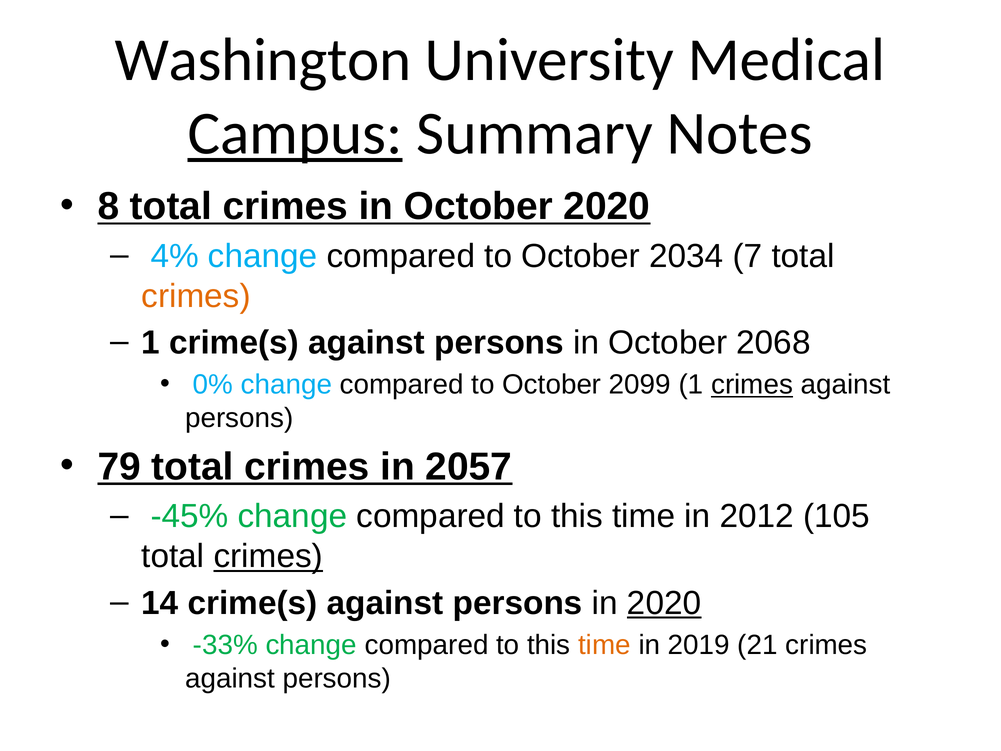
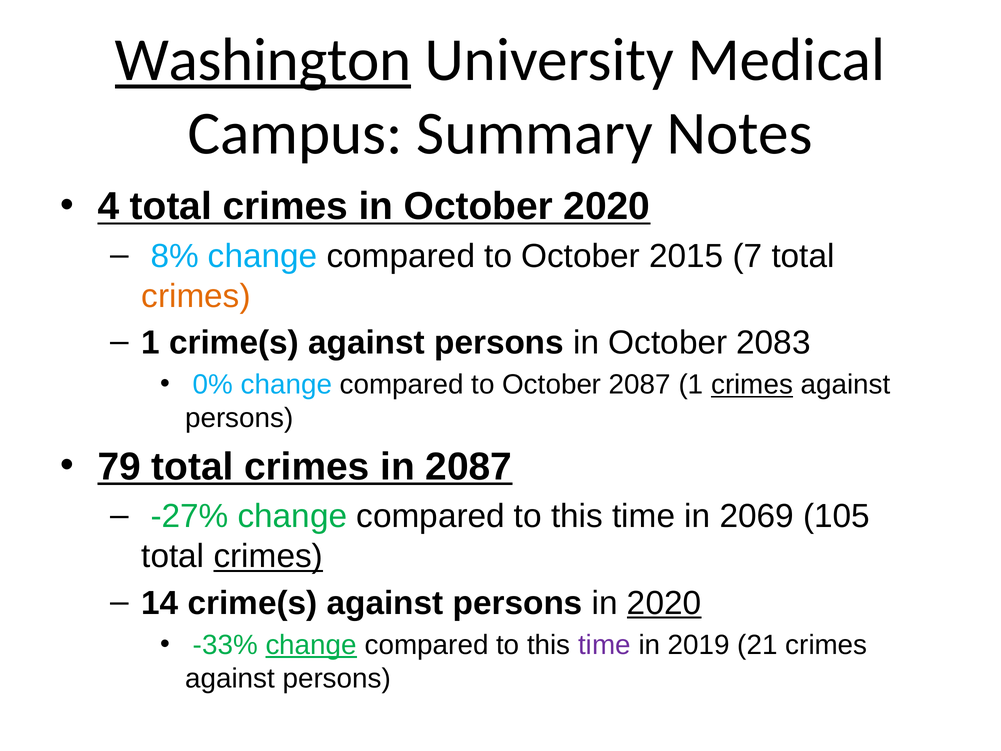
Washington underline: none -> present (263, 60)
Campus underline: present -> none (295, 134)
8: 8 -> 4 (108, 206)
4%: 4% -> 8% (175, 256)
2034: 2034 -> 2015 (686, 256)
2068: 2068 -> 2083 (773, 343)
October 2099: 2099 -> 2087 (640, 385)
in 2057: 2057 -> 2087 (469, 467)
-45%: -45% -> -27% (190, 516)
2012: 2012 -> 2069 (757, 516)
change underline: none -> present (311, 645)
time colour: orange -> purple (604, 645)
